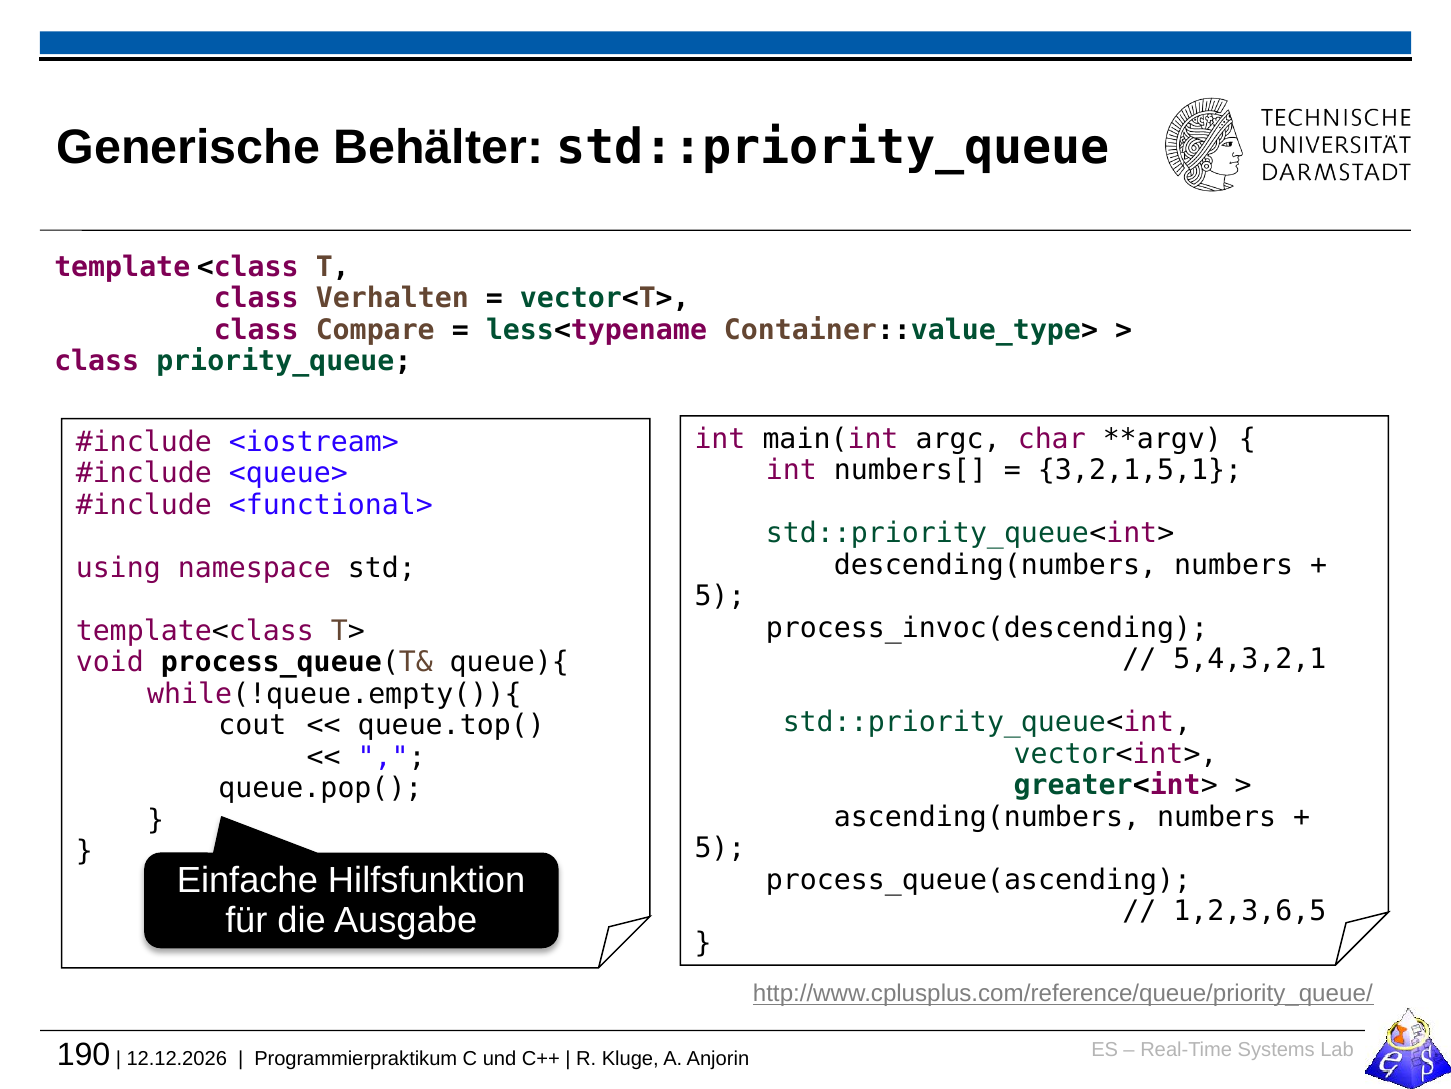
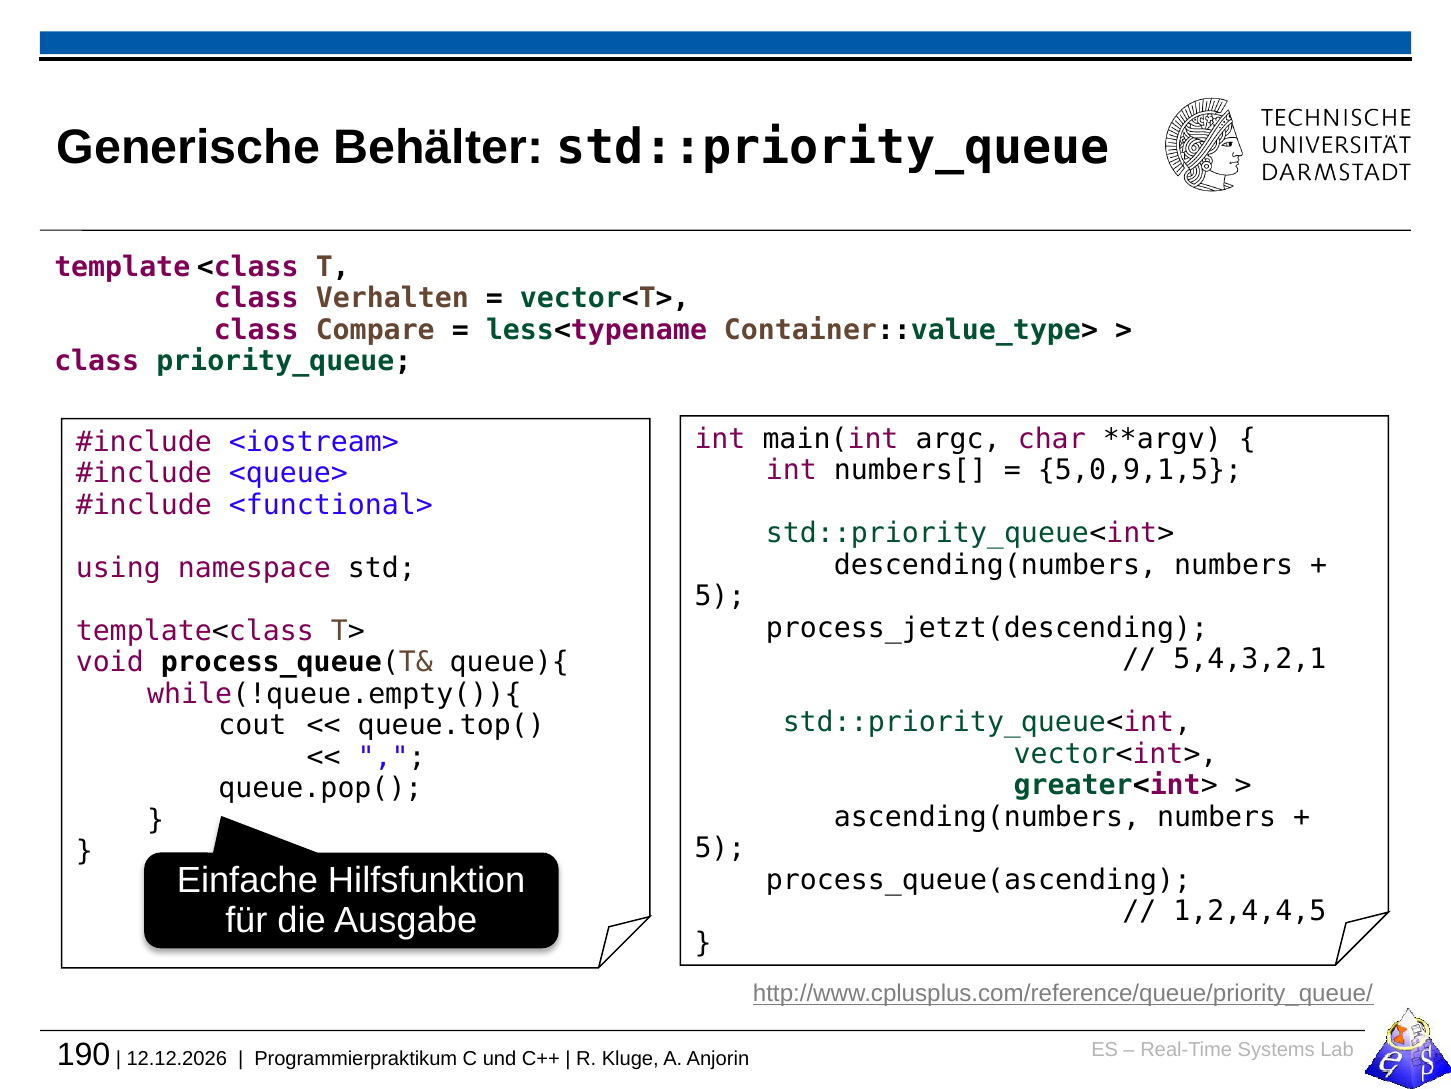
3,2,1,5,1: 3,2,1,5,1 -> 5,0,9,1,5 (1140, 470)
process_invoc(descending: process_invoc(descending -> process_jetzt(descending (987, 627)
1,2,3,6,5: 1,2,3,6,5 -> 1,2,4,4,5 (1250, 911)
